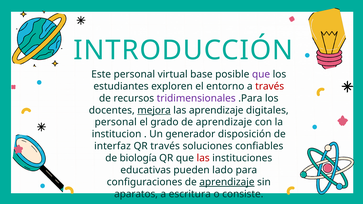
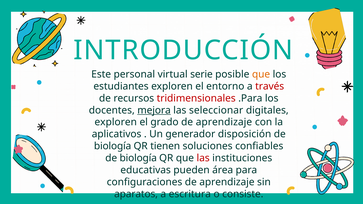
base: base -> serie (201, 74)
que colour: purple -> orange (261, 74)
tridimensionales colour: purple -> red (196, 98)
las aprendizaje: aprendizaje -> seleccionar (216, 110)
personal: personal -> exploren (116, 122)
institucion: institucion -> aplicativos (117, 134)
interfaz: interfaz -> biología (113, 146)
QR través: través -> tienen (165, 146)
lado: lado -> área (223, 170)
aprendizaje underline: present -> none (227, 182)
